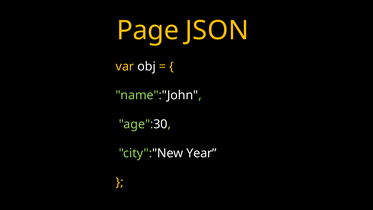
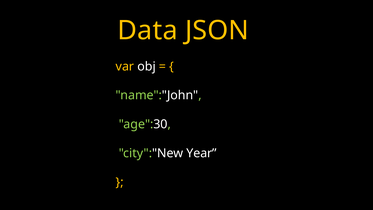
Page: Page -> Data (148, 31)
